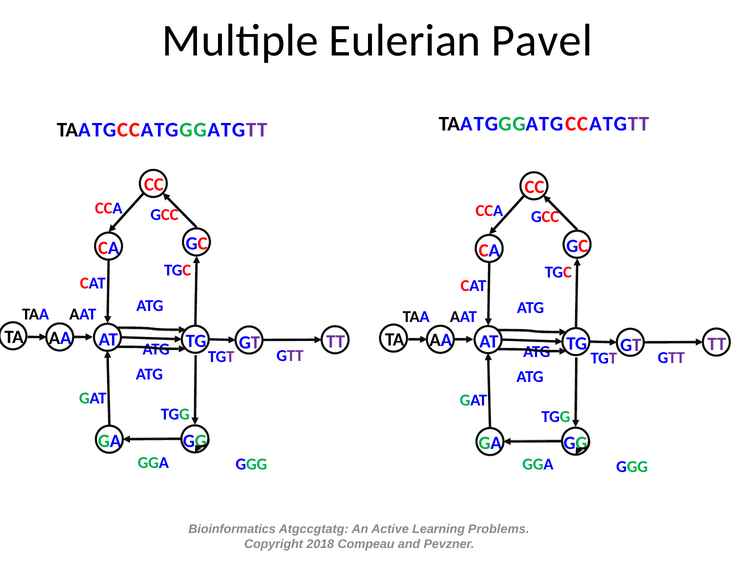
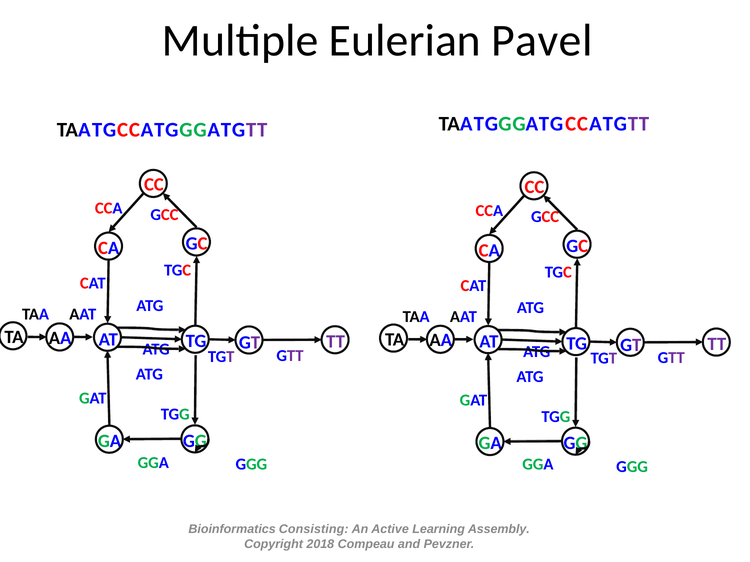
Atgccgtatg: Atgccgtatg -> Consisting (314, 530)
Problems: Problems -> Assembly (499, 530)
